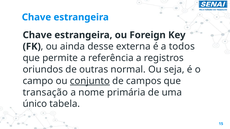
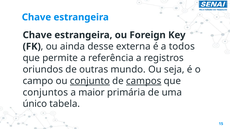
normal: normal -> mundo (128, 70)
campos underline: none -> present (144, 81)
transação: transação -> conjuntos (45, 93)
nome: nome -> maior (92, 93)
